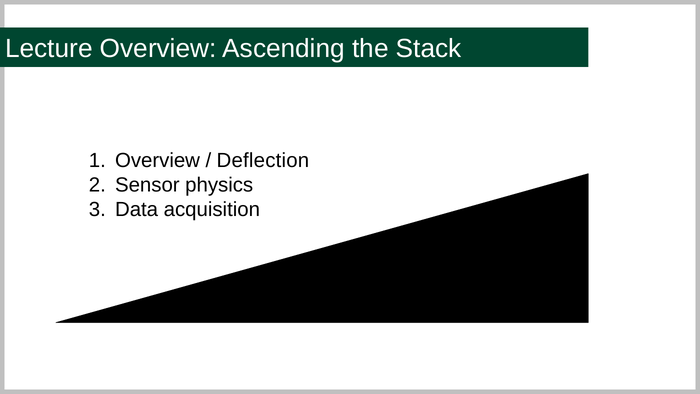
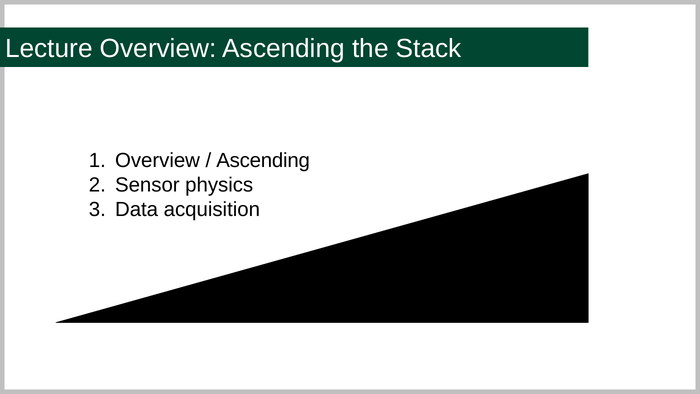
Deflection: Deflection -> Ascending (263, 161)
